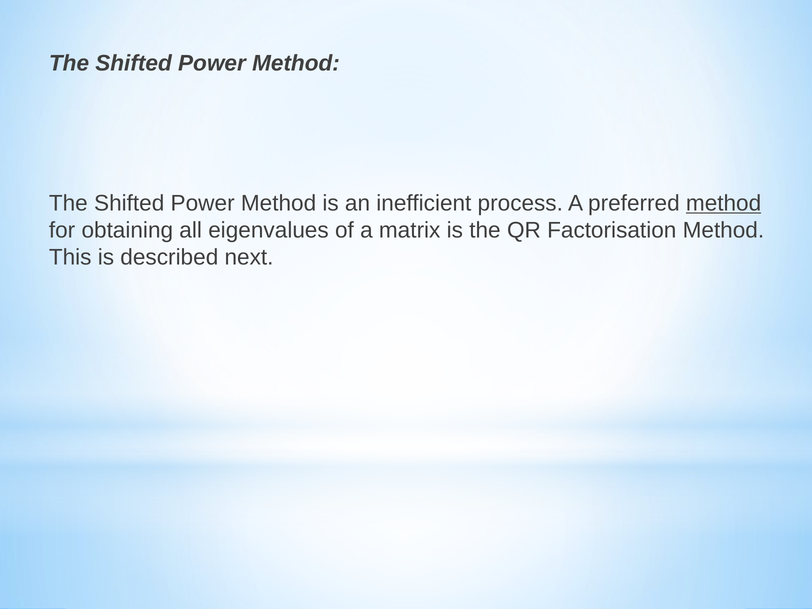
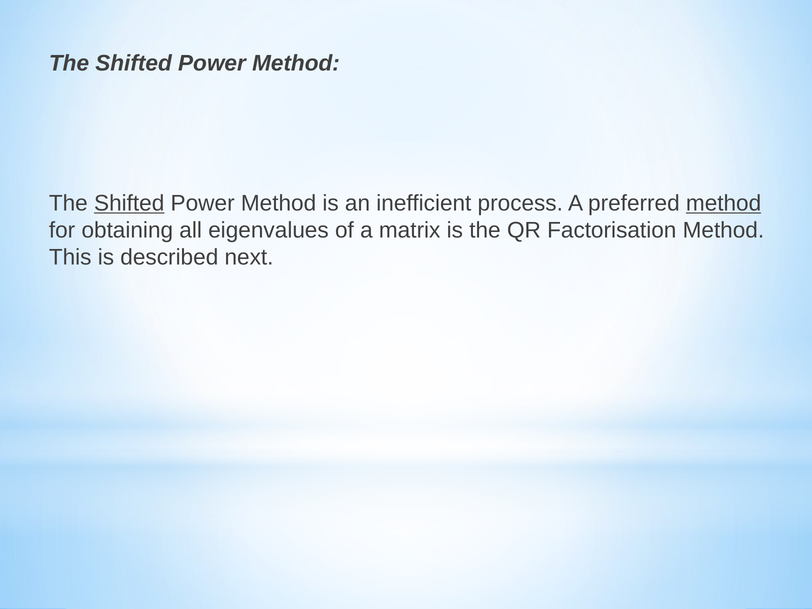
Shifted underline: none -> present (129, 203)
